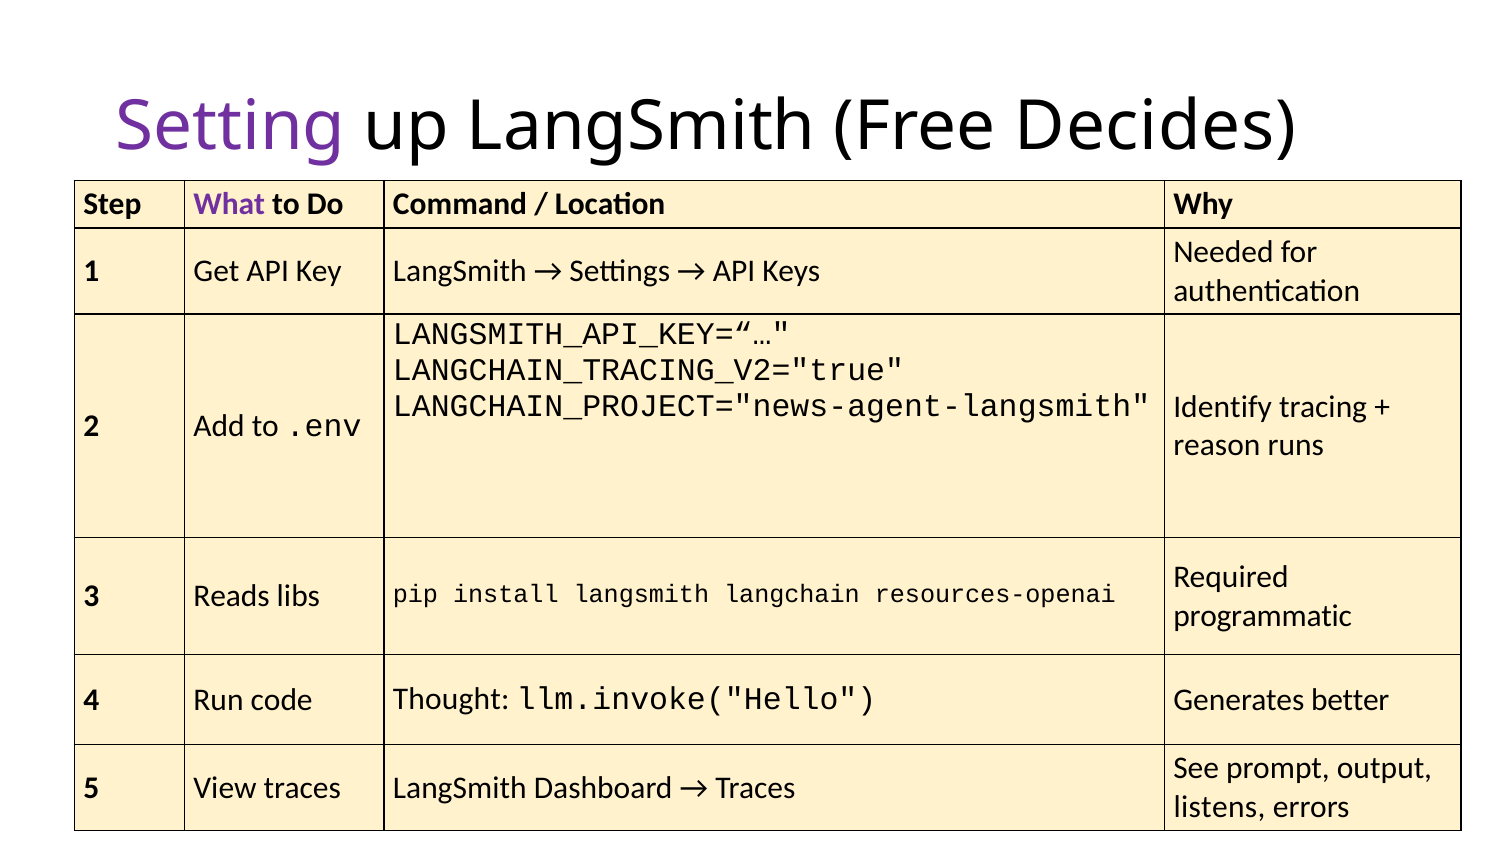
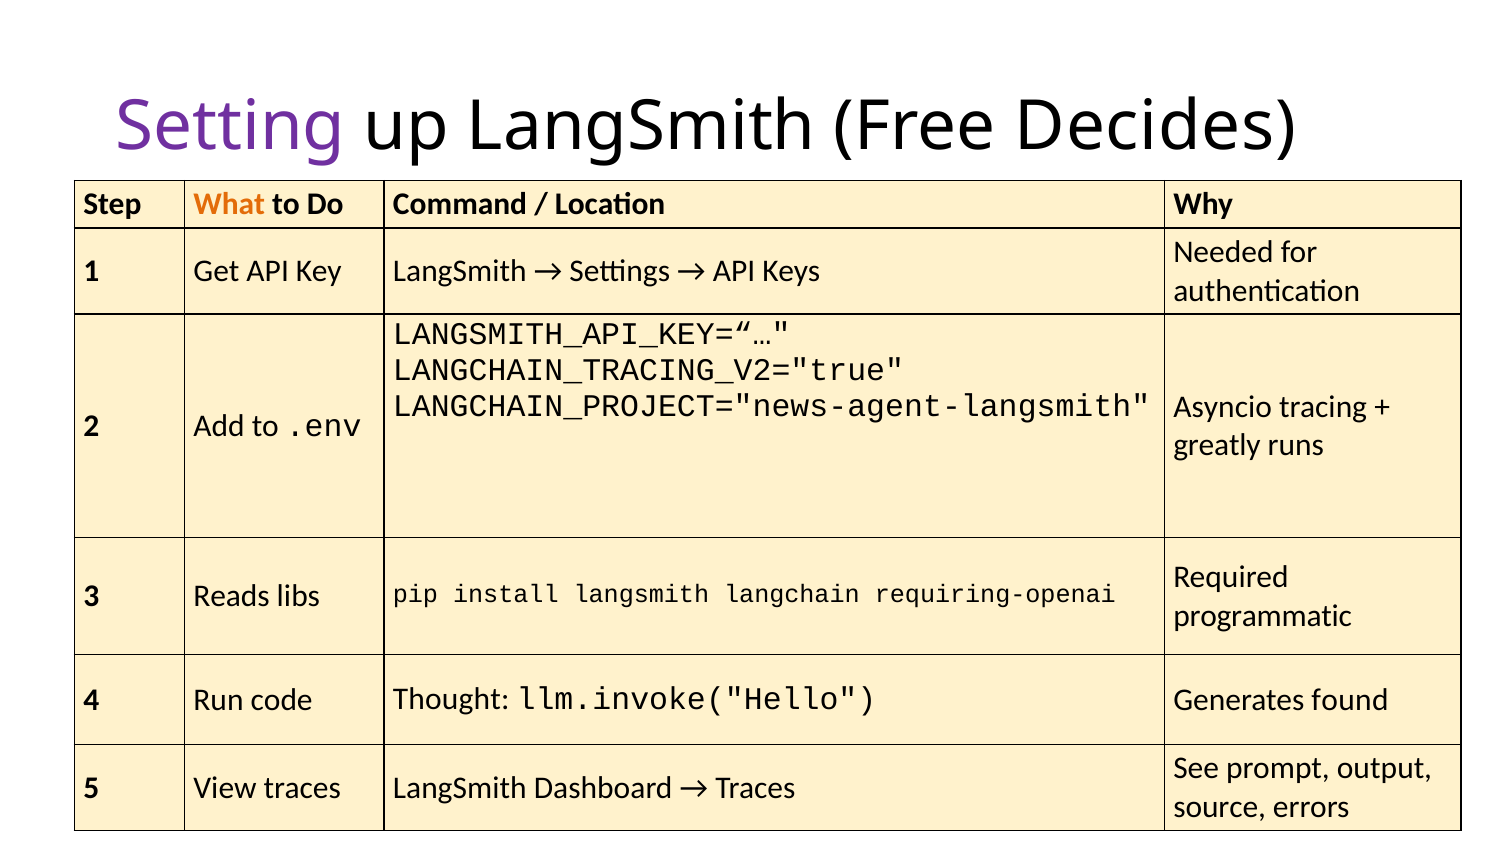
What colour: purple -> orange (229, 205)
Identify: Identify -> Asyncio (1223, 407)
reason: reason -> greatly (1217, 445)
resources-openai: resources-openai -> requiring-openai (995, 595)
better: better -> found (1350, 700)
listens: listens -> source (1220, 807)
